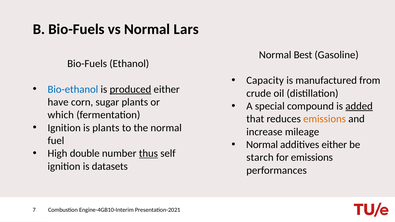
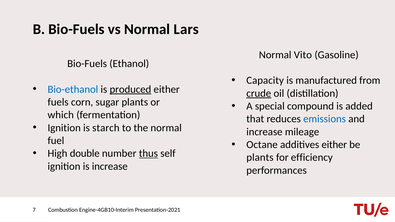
Best: Best -> Vito (303, 55)
crude underline: none -> present (259, 93)
have: have -> fuels (58, 102)
added underline: present -> none (359, 106)
emissions colour: orange -> blue (325, 119)
is plants: plants -> starch (106, 128)
Normal: Normal -> Octane (262, 145)
starch: starch -> plants (260, 158)
for emissions: emissions -> efficiency (312, 158)
is datasets: datasets -> increase (110, 166)
